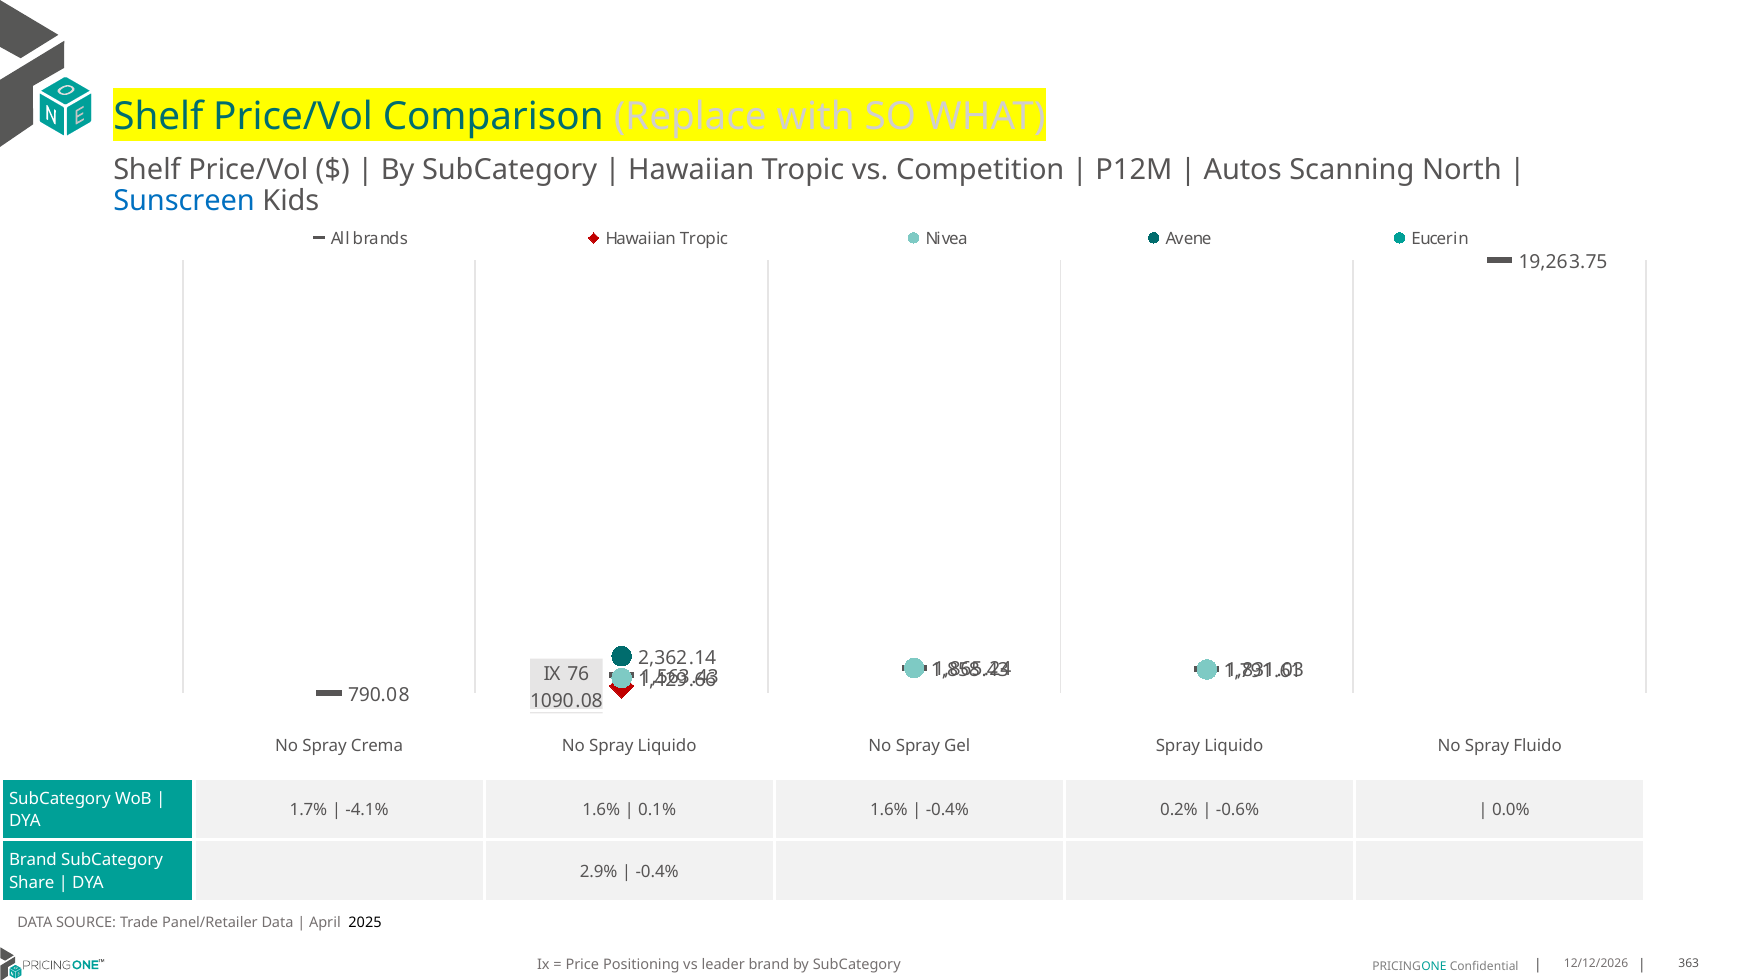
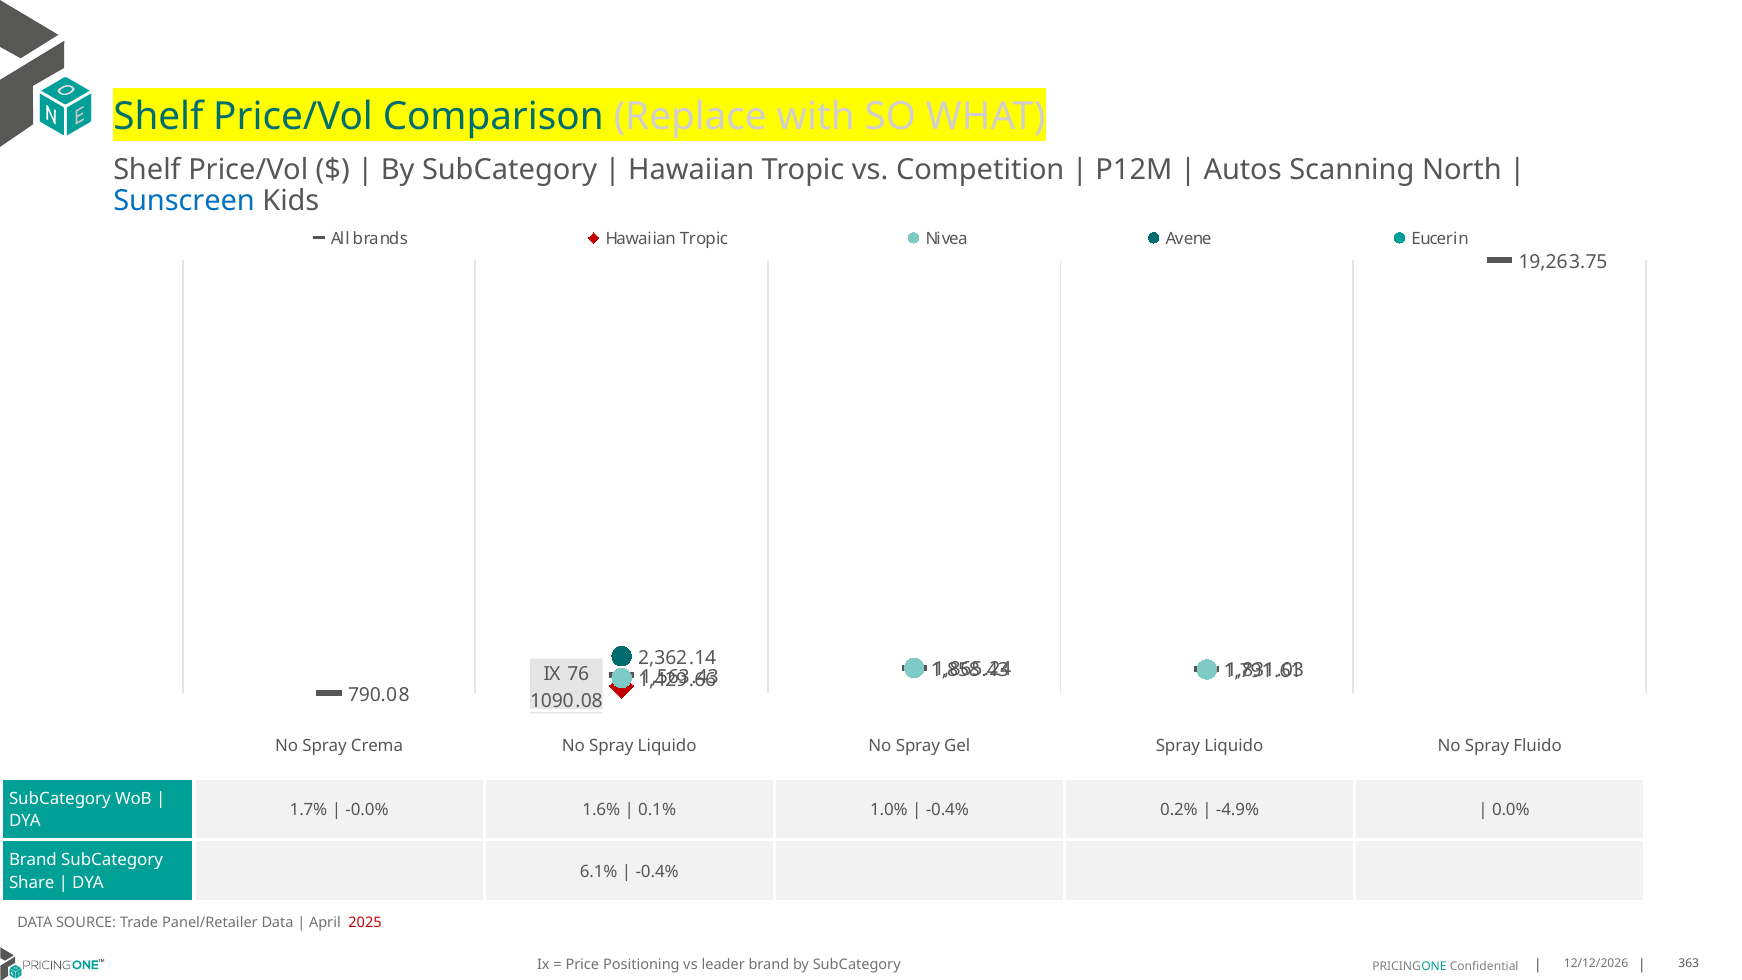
-4.1%: -4.1% -> -0.0% (367, 810)
0.1% 1.6%: 1.6% -> 1.0% (889, 810)
-0.6%: -0.6% -> -4.9% (1238, 810)
2.9%: 2.9% -> 6.1% (599, 872)
2025 colour: black -> red (365, 923)
